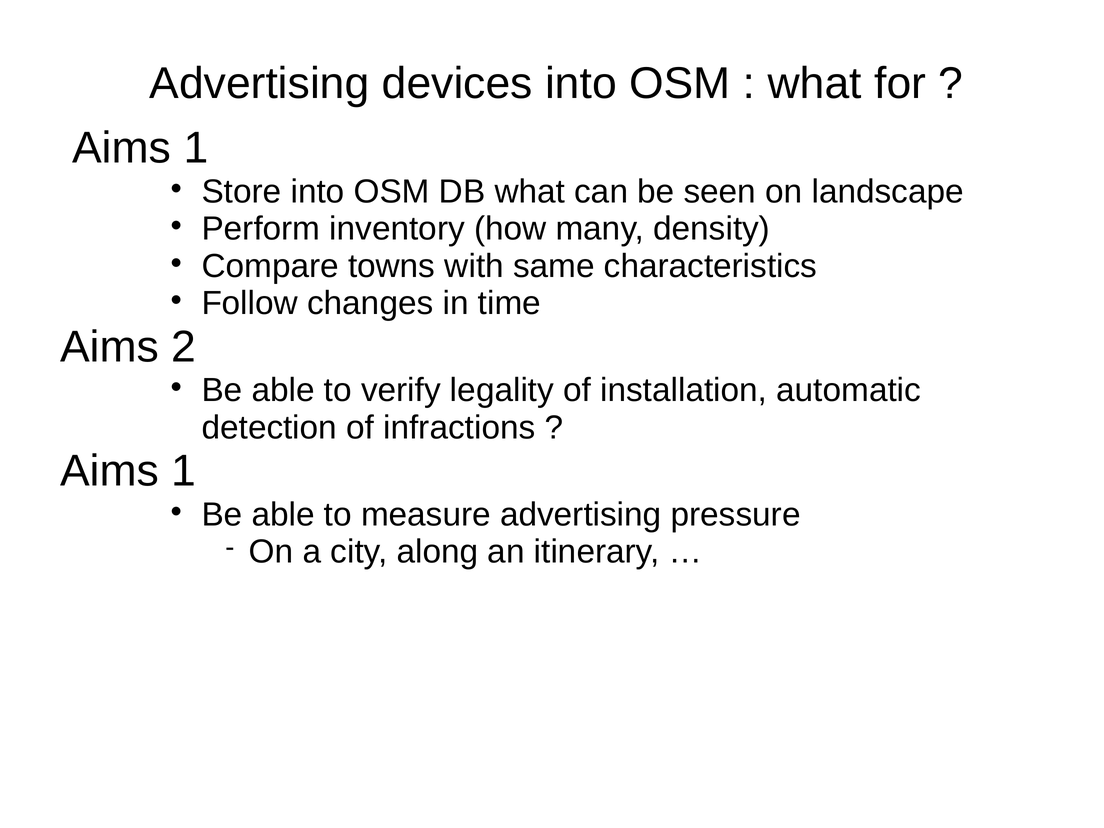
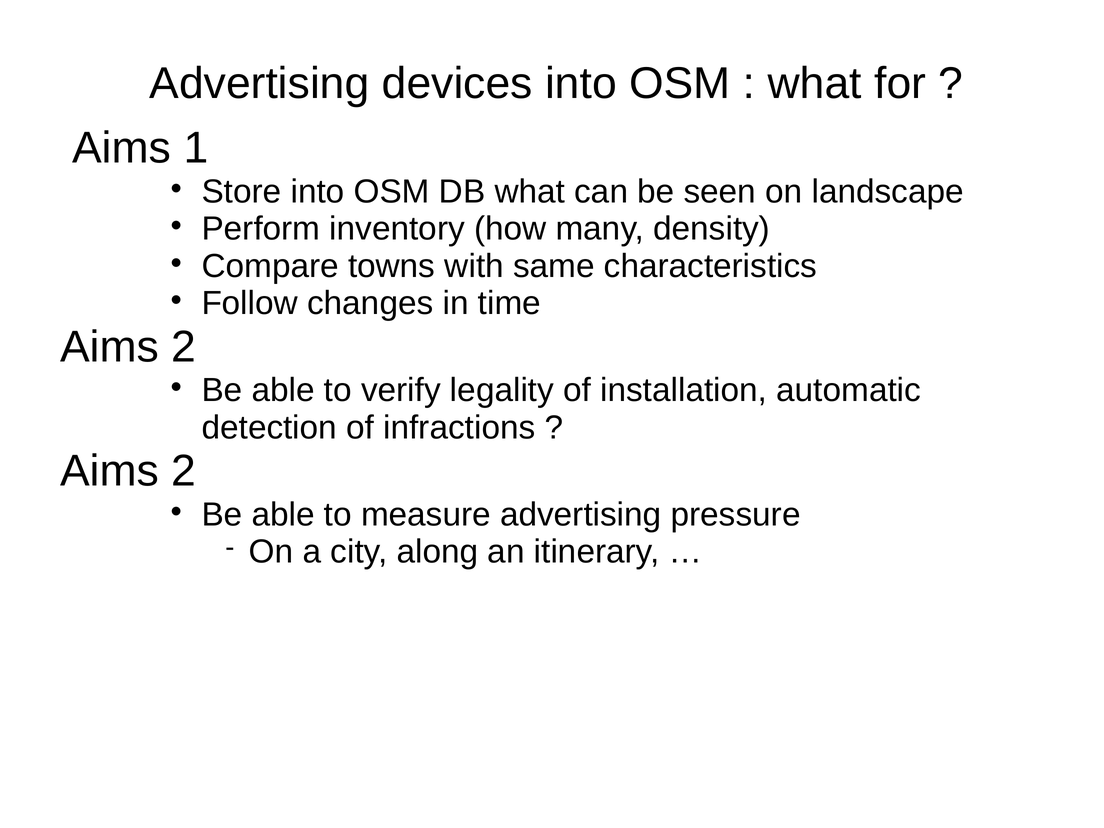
1: 1 -> 2 (184, 471)
